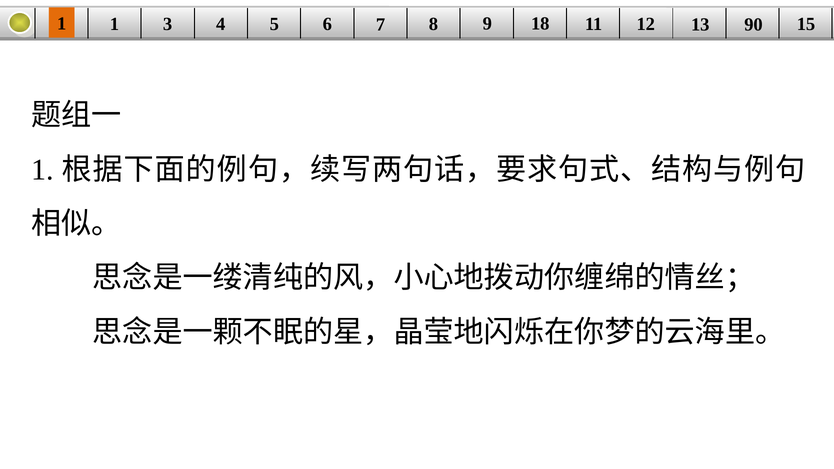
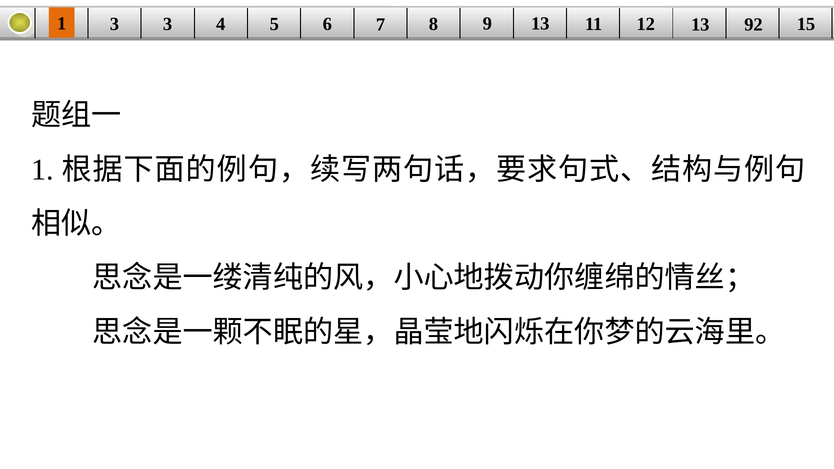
1 1: 1 -> 3 (114, 24)
9 18: 18 -> 13 (540, 24)
90: 90 -> 92 (753, 25)
